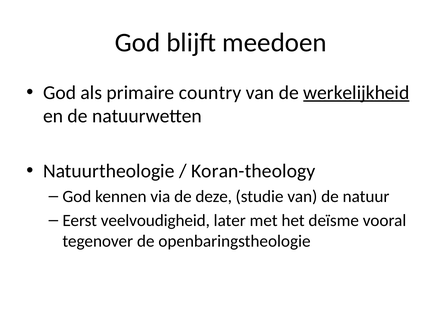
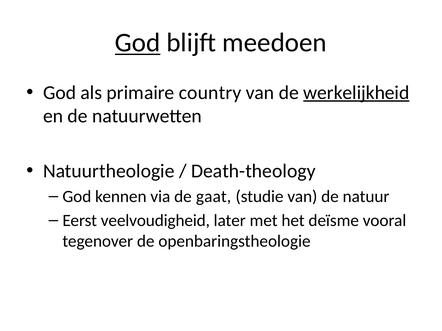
God underline: none -> present (138, 43)
Koran-theology: Koran-theology -> Death-theology (253, 171)
deze: deze -> gaat (214, 197)
